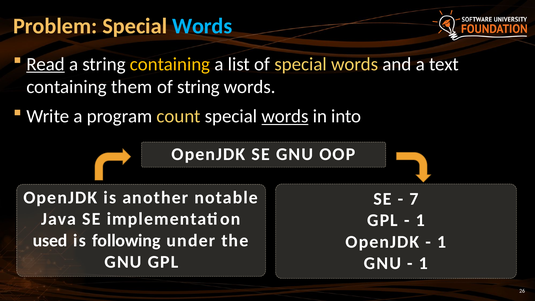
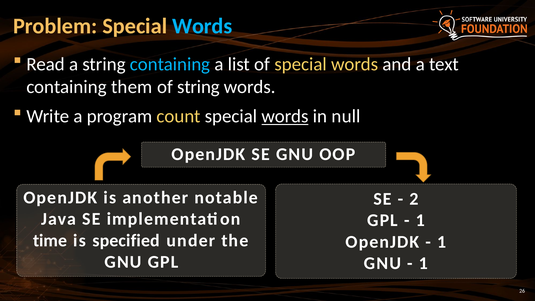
Read underline: present -> none (46, 64)
containing colour: yellow -> light blue (170, 64)
into: into -> null (346, 116)
7: 7 -> 2 (414, 199)
used: used -> time (50, 240)
following: following -> specified (126, 240)
